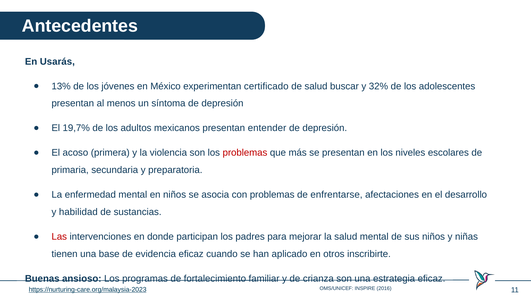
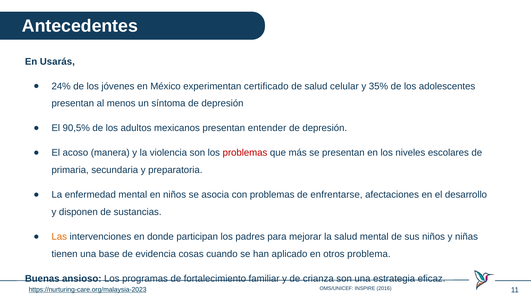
13%: 13% -> 24% (61, 86)
buscar: buscar -> celular (344, 86)
32%: 32% -> 35% (378, 86)
19,7%: 19,7% -> 90,5% (76, 128)
primera: primera -> manera (110, 153)
habilidad: habilidad -> disponen (78, 212)
Las colour: red -> orange (59, 236)
evidencia eficaz: eficaz -> cosas (191, 254)
inscribirte: inscribirte -> problema (369, 254)
